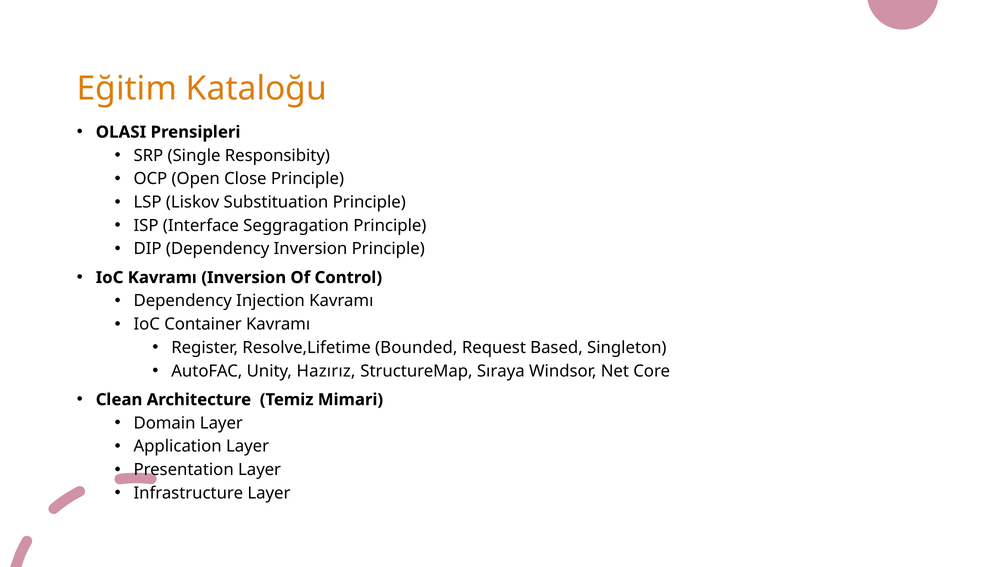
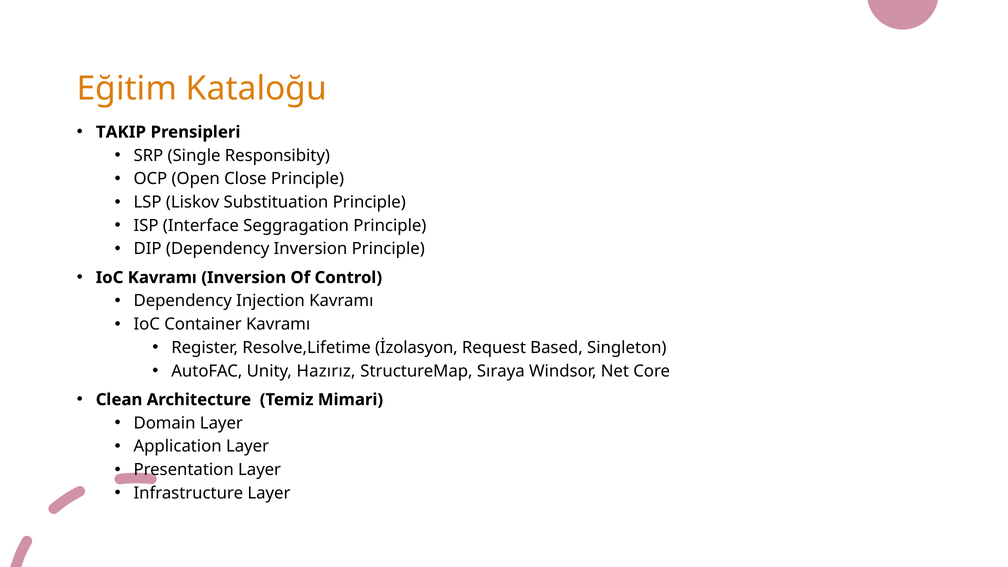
OLASI: OLASI -> TAKIP (121, 132)
Bounded: Bounded -> İzolasyon (416, 348)
